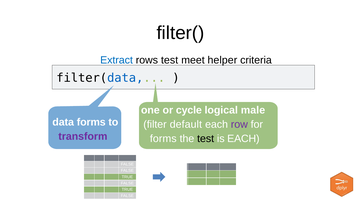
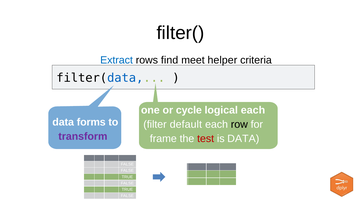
rows test: test -> find (170, 60)
logical male: male -> each (253, 110)
row colour: purple -> black (239, 124)
forms: forms -> frame (163, 139)
test colour: black -> red (206, 139)
is EACH: EACH -> DATA (243, 139)
